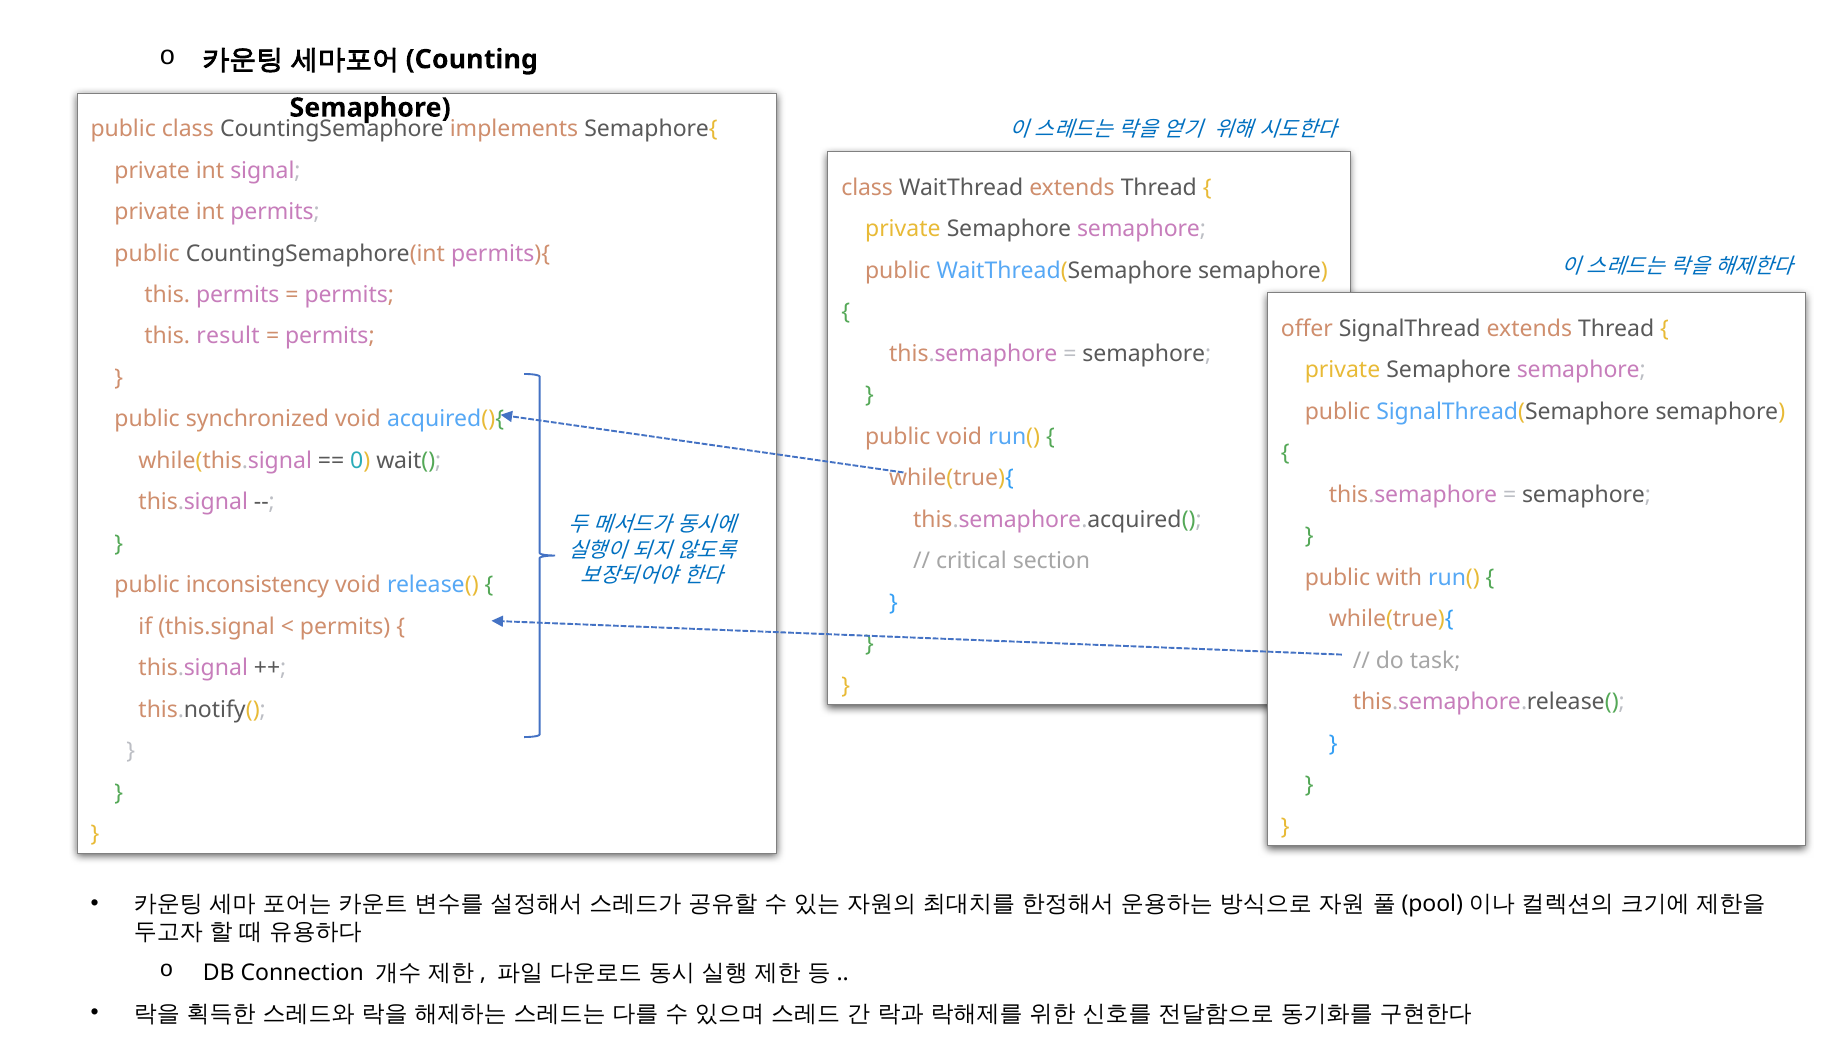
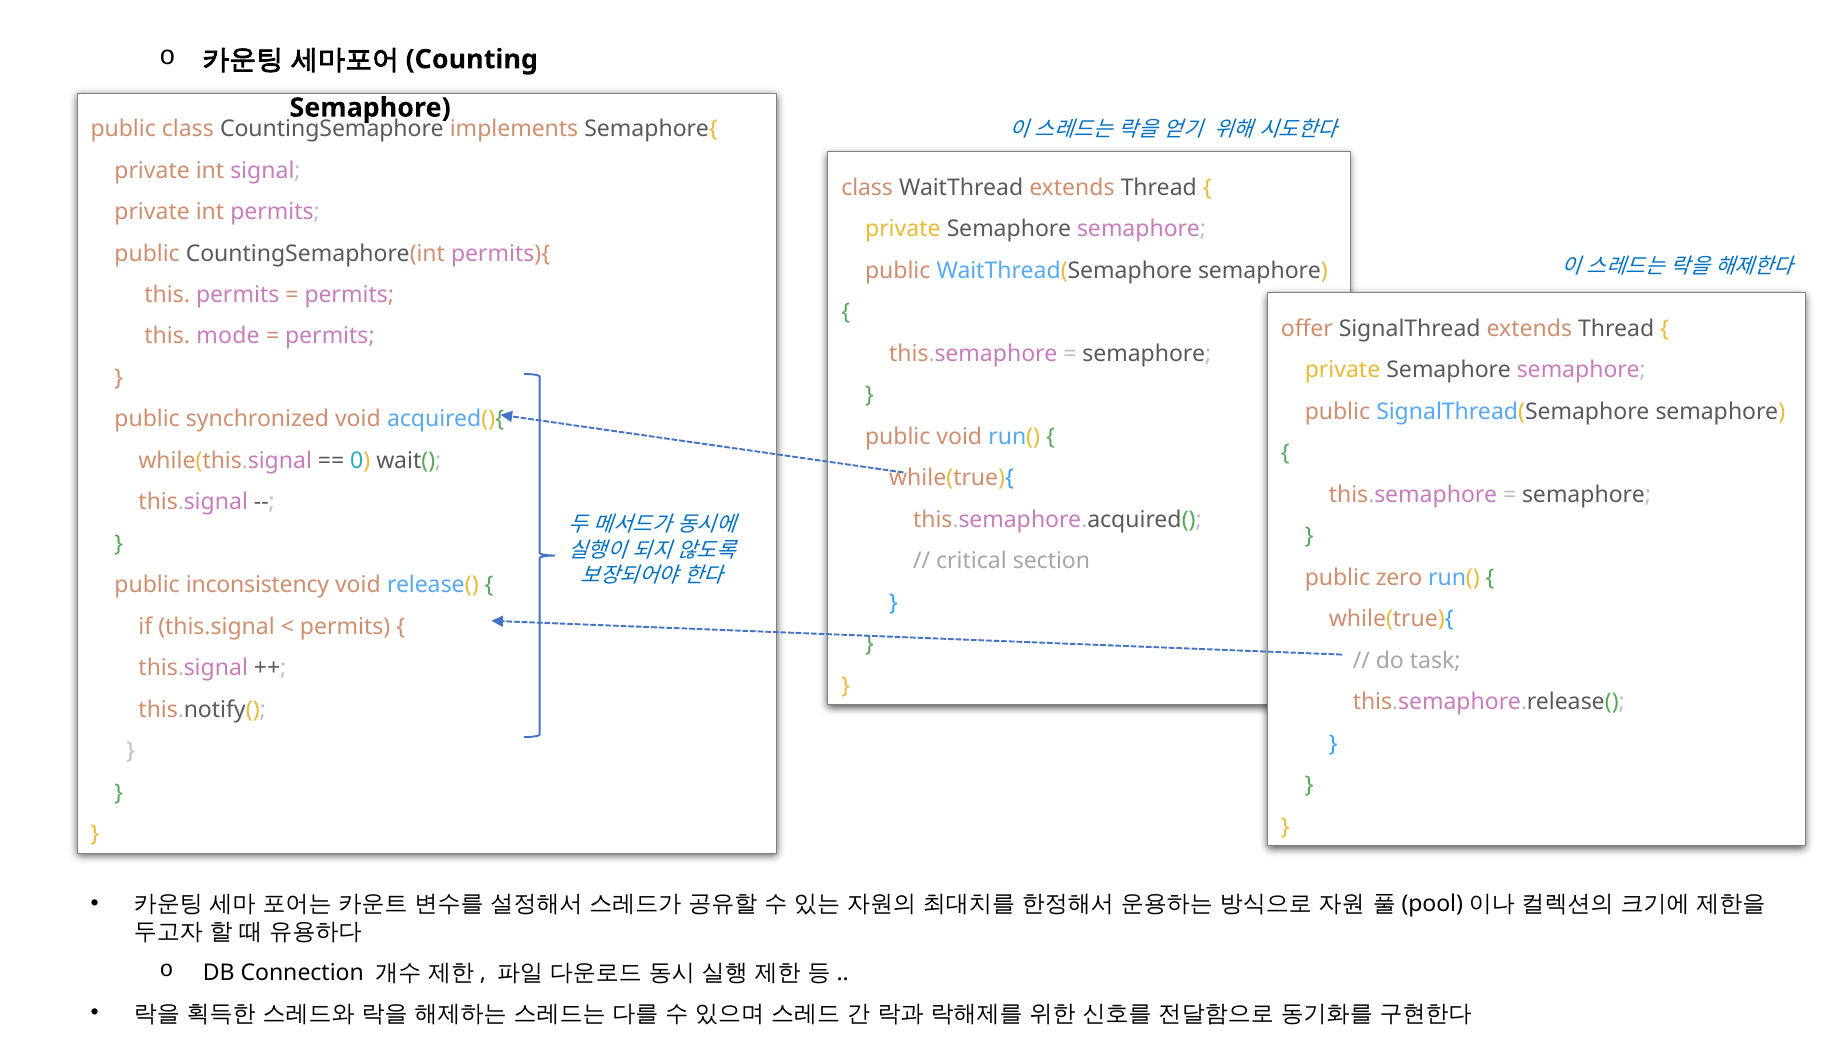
result: result -> mode (228, 336)
with: with -> zero (1399, 577)
